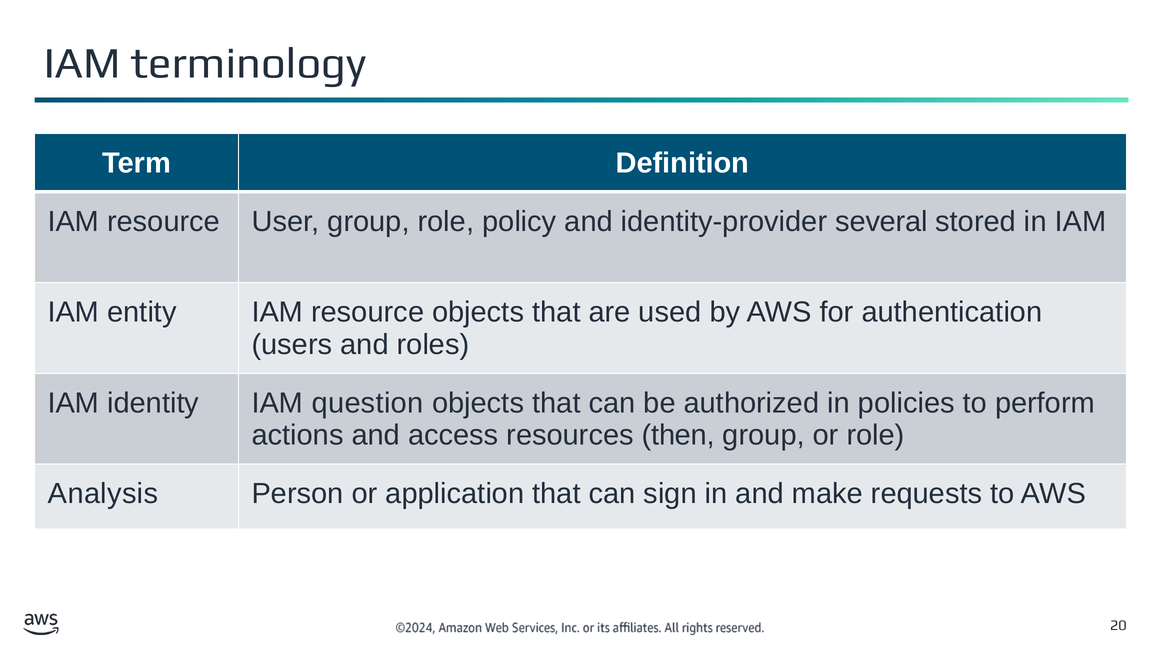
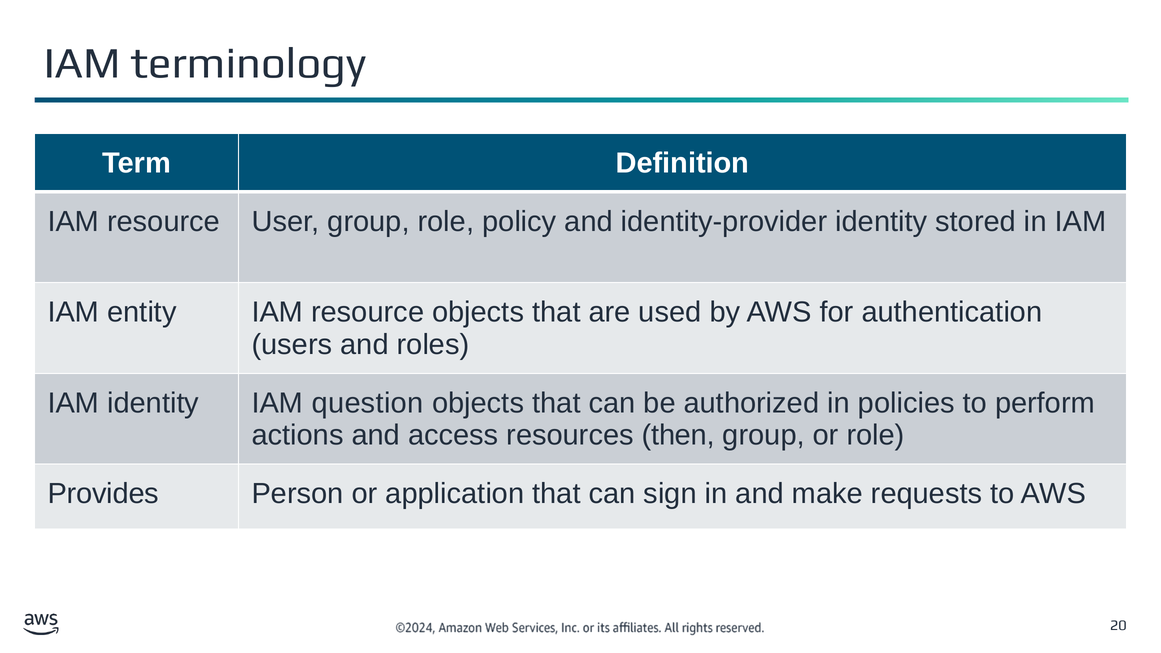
identity-provider several: several -> identity (881, 221)
Analysis: Analysis -> Provides (103, 494)
